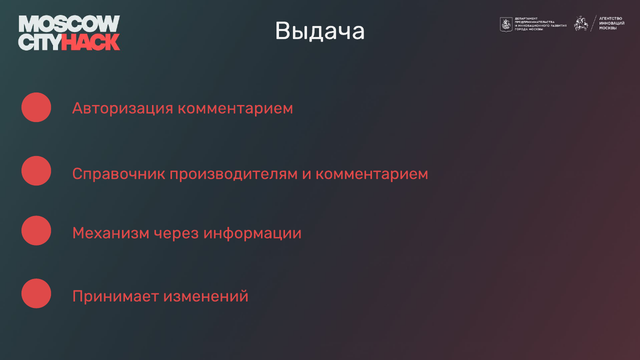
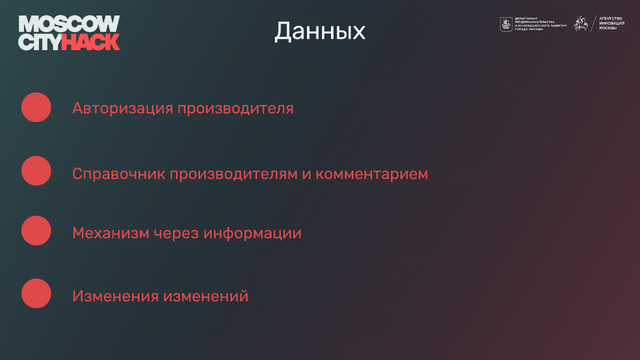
Выдача: Выдача -> Данных (320, 31)
Авторизация комментарием: комментарием -> производителя (236, 108)
Принимает: Принимает -> Изменения (116, 296)
